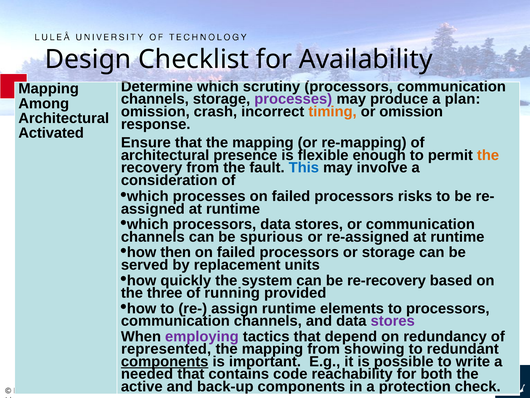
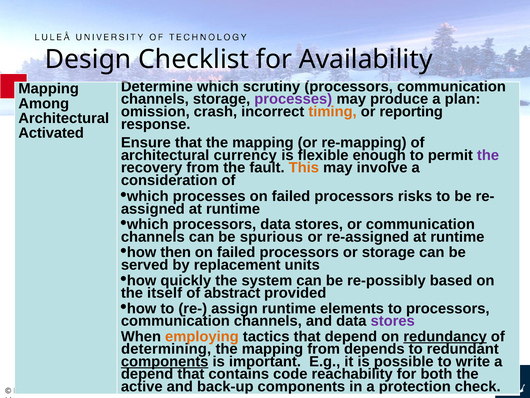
or omission: omission -> reporting (411, 112)
presence: presence -> currency (245, 155)
the colour: orange -> purple (488, 155)
This colour: blue -> orange (304, 167)
re-recovery: re-recovery -> re-possibly (386, 280)
three: three -> itself (165, 293)
running: running -> abstract (232, 293)
employing colour: purple -> orange (202, 336)
redundancy underline: none -> present (445, 336)
represented: represented -> determining (166, 349)
showing: showing -> depends (374, 349)
needed: needed -> depend (147, 374)
